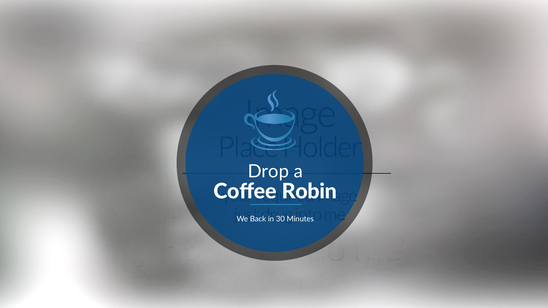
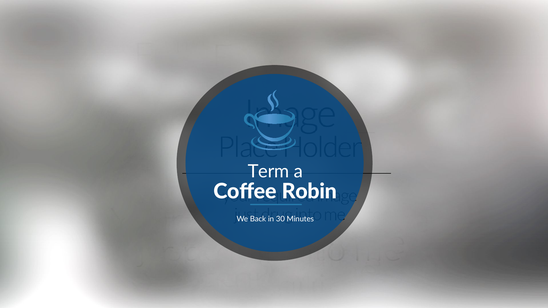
Drop: Drop -> Term (268, 172)
